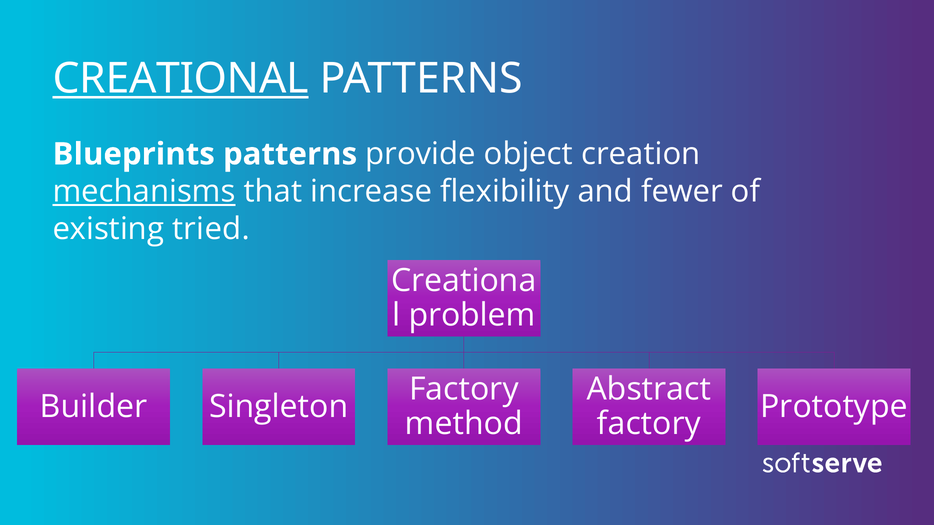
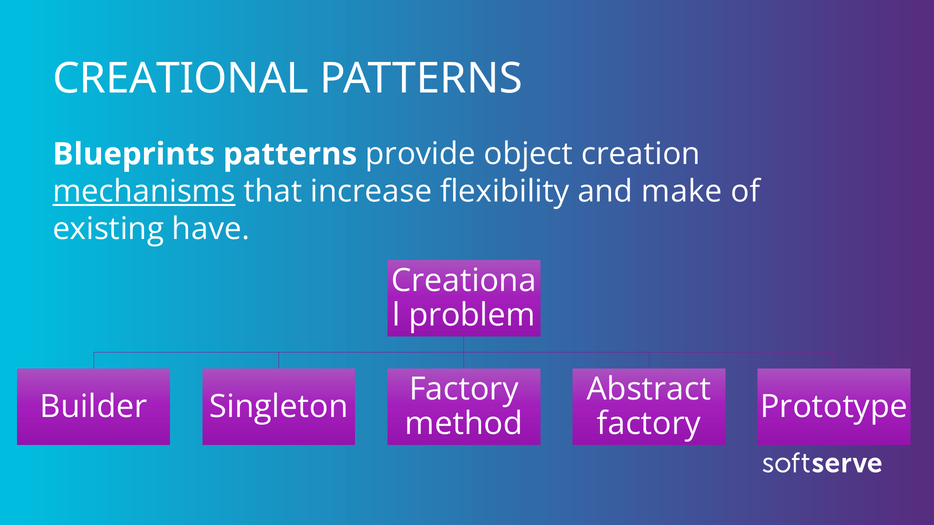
CREATIONAL underline: present -> none (181, 79)
fewer: fewer -> make (682, 192)
tried: tried -> have (211, 229)
